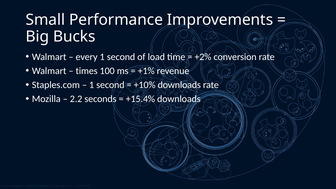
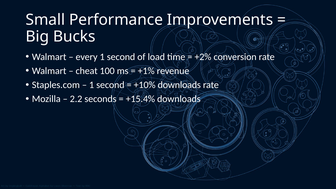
times: times -> cheat (87, 71)
